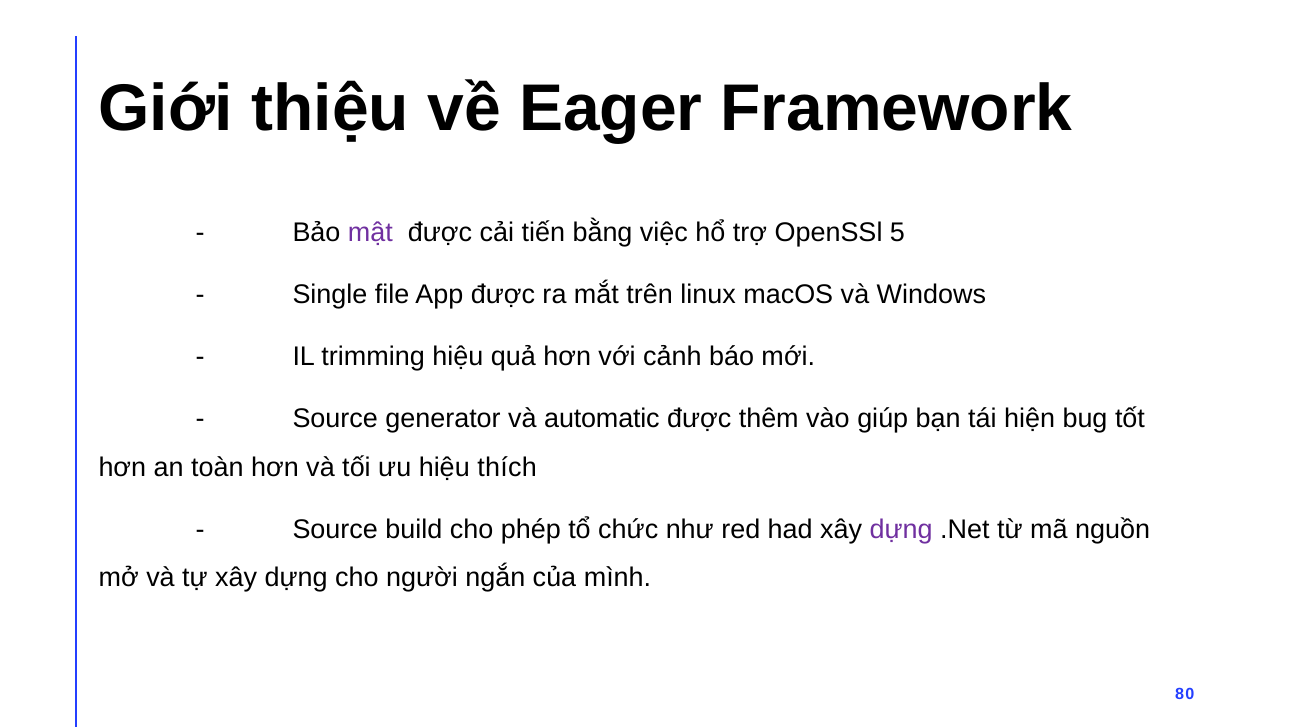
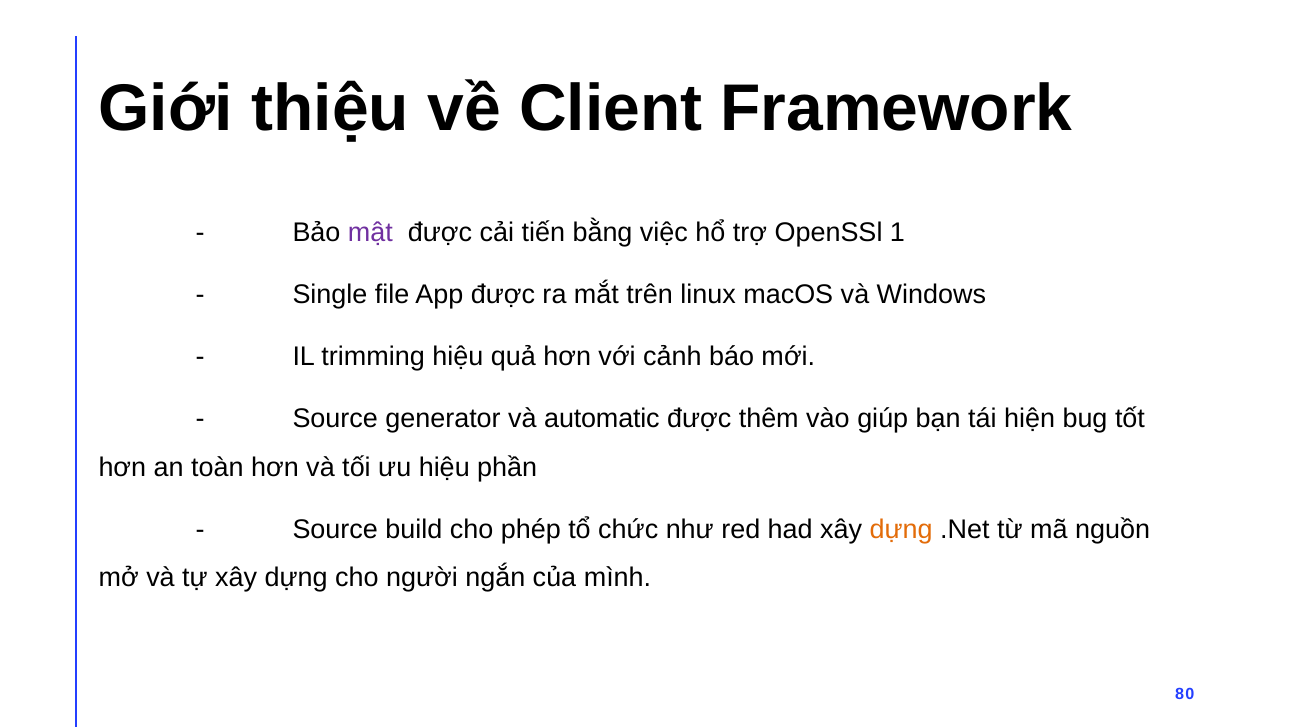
Eager: Eager -> Client (611, 109)
5: 5 -> 1 (897, 233)
thích: thích -> phần (507, 467)
dựng colour: purple -> orange (901, 529)
